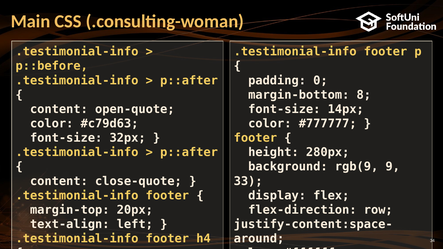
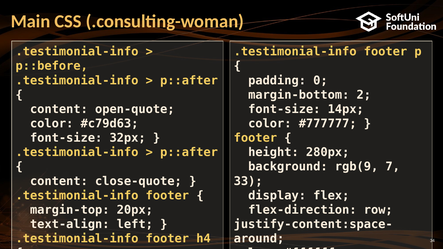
8: 8 -> 2 (364, 95)
9: 9 -> 7 (393, 167)
